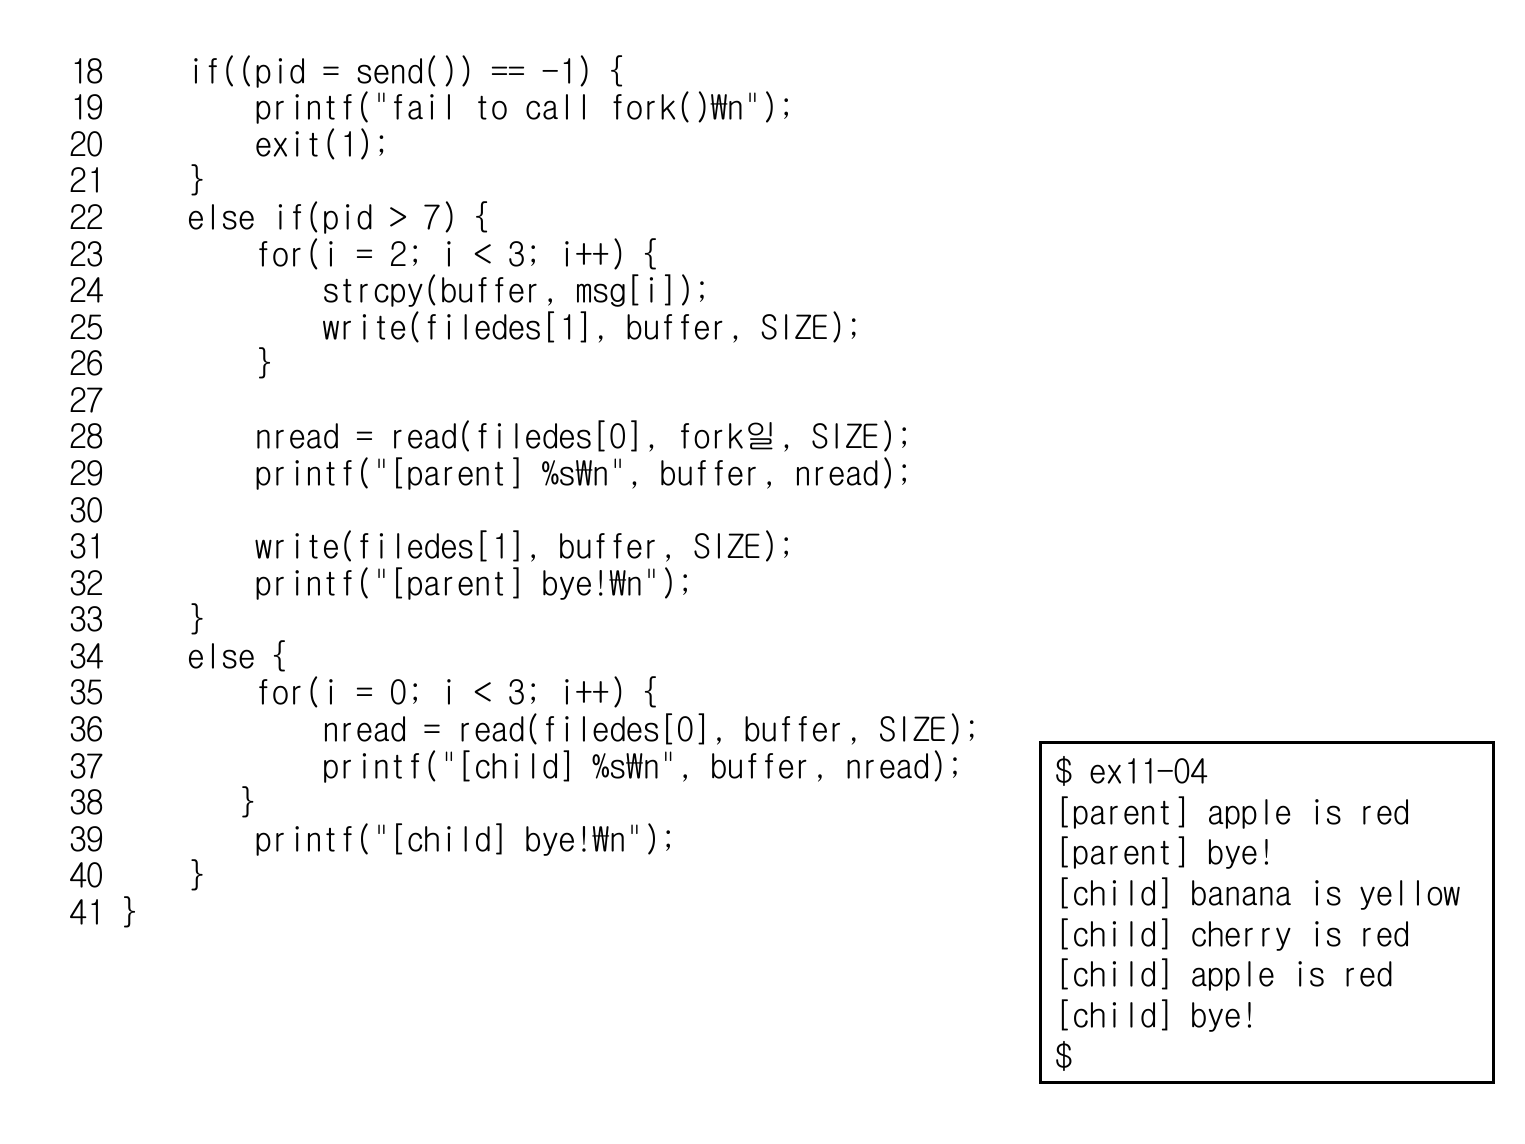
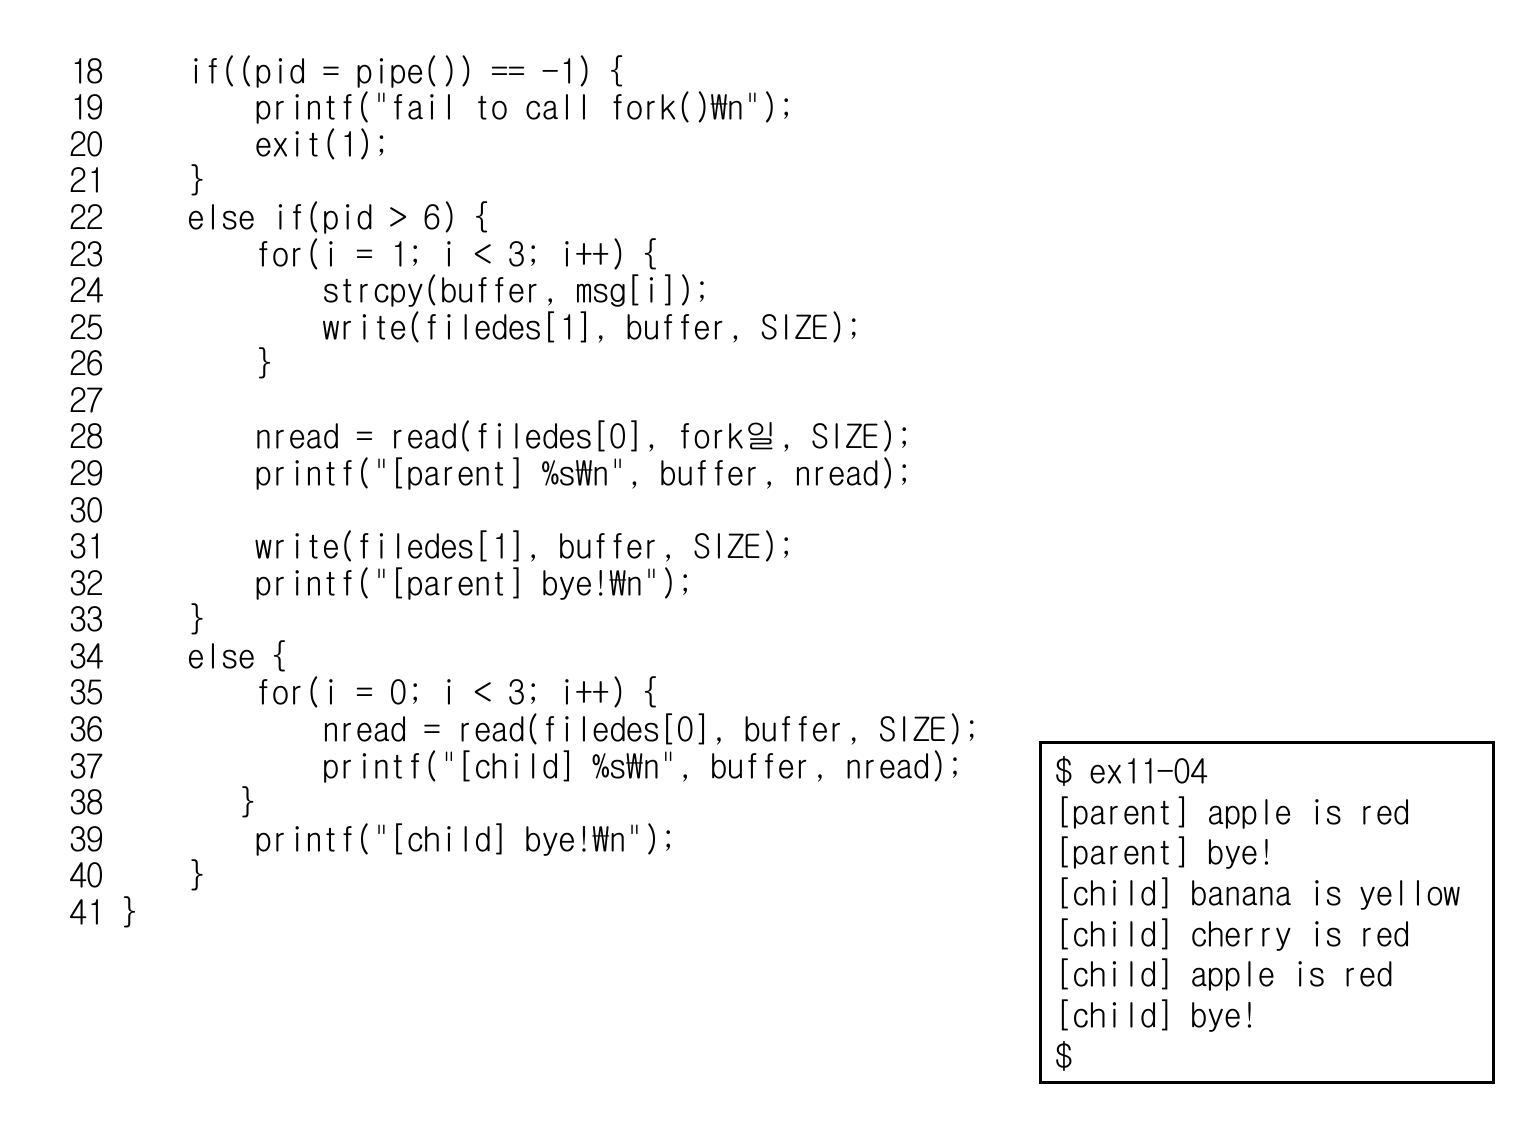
send(: send( -> pipe( (415, 72)
7: 7 -> 6 (441, 218)
2: 2 -> 1 (407, 255)
